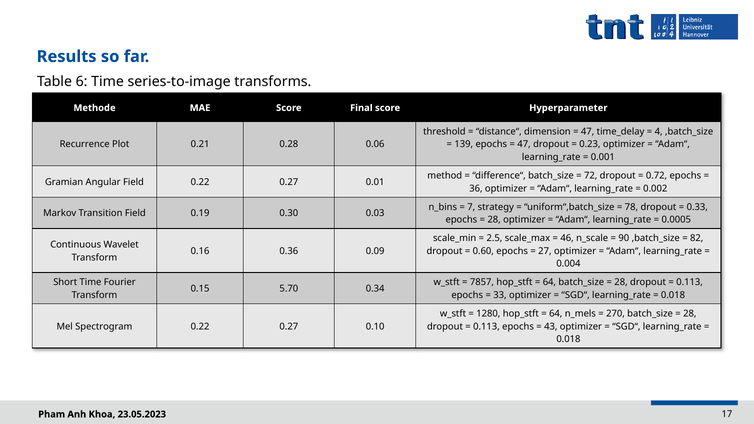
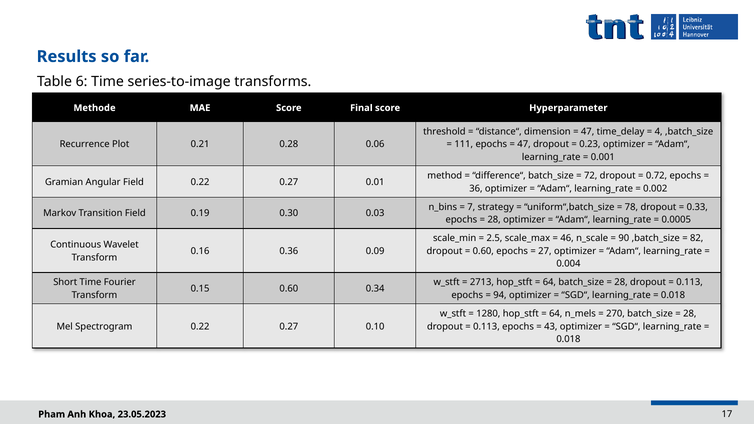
139: 139 -> 111 (464, 144)
7857: 7857 -> 2713 (482, 282)
0.15 5.70: 5.70 -> 0.60 (289, 289)
33: 33 -> 94 (500, 295)
